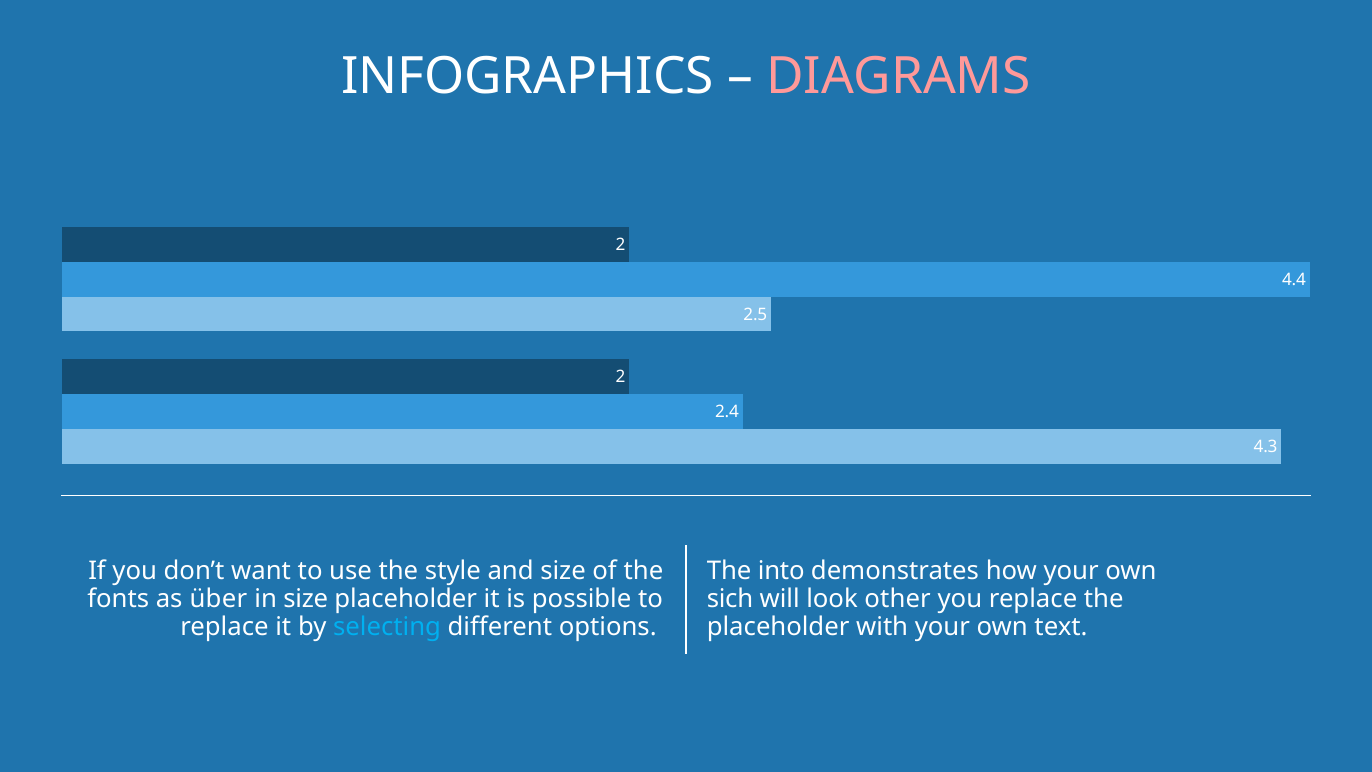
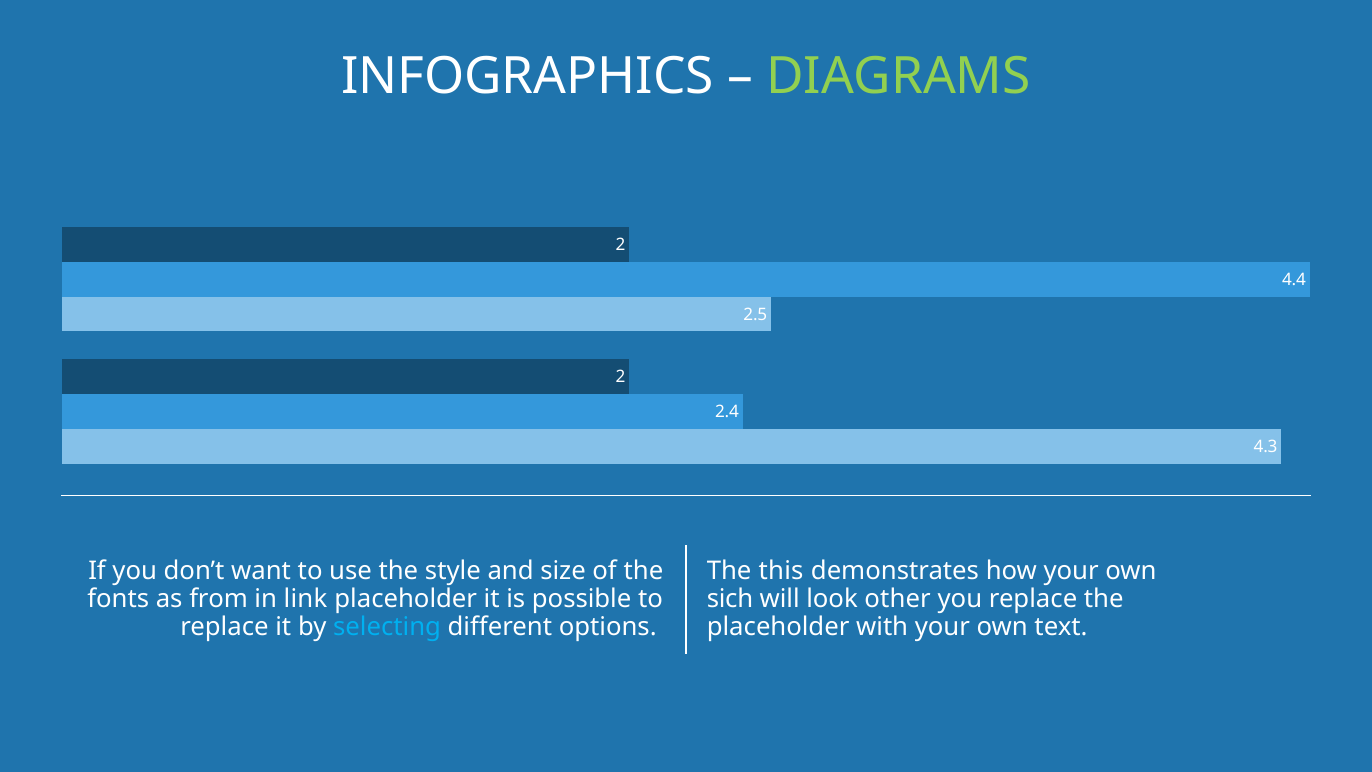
DIAGRAMS colour: pink -> light green (899, 76)
into: into -> this (781, 571)
über: über -> from (219, 599)
in size: size -> link (305, 599)
